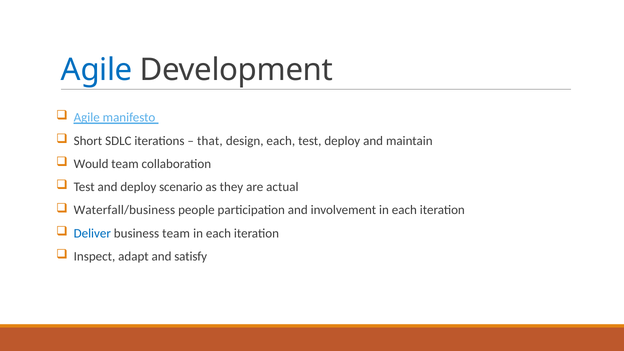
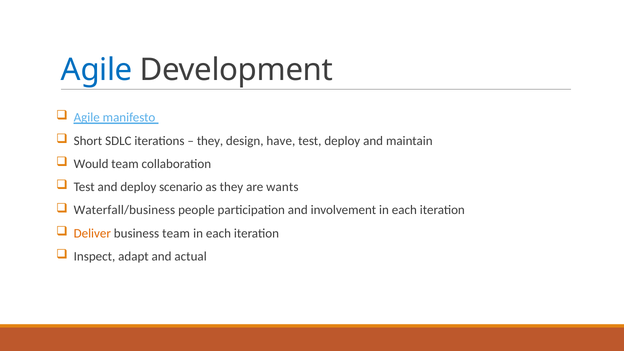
that: that -> they (210, 141)
design each: each -> have (281, 141)
actual: actual -> wants (282, 187)
Deliver colour: blue -> orange (92, 233)
satisfy: satisfy -> actual (191, 256)
